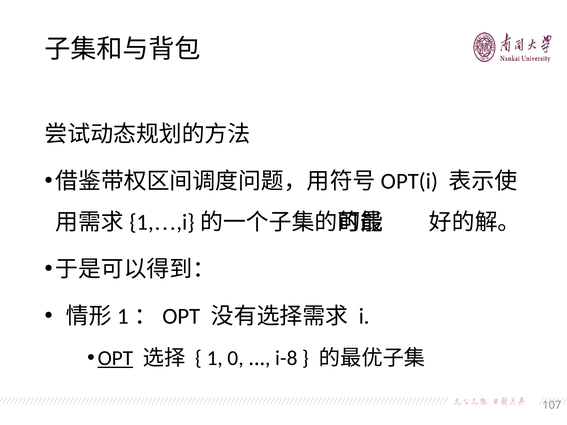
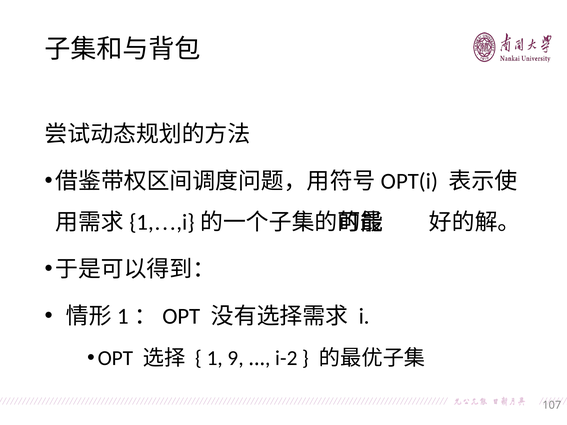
OPT underline: present -> none (115, 359)
0: 0 -> 9 (236, 359)
i-8: i-8 -> i-2 (286, 359)
